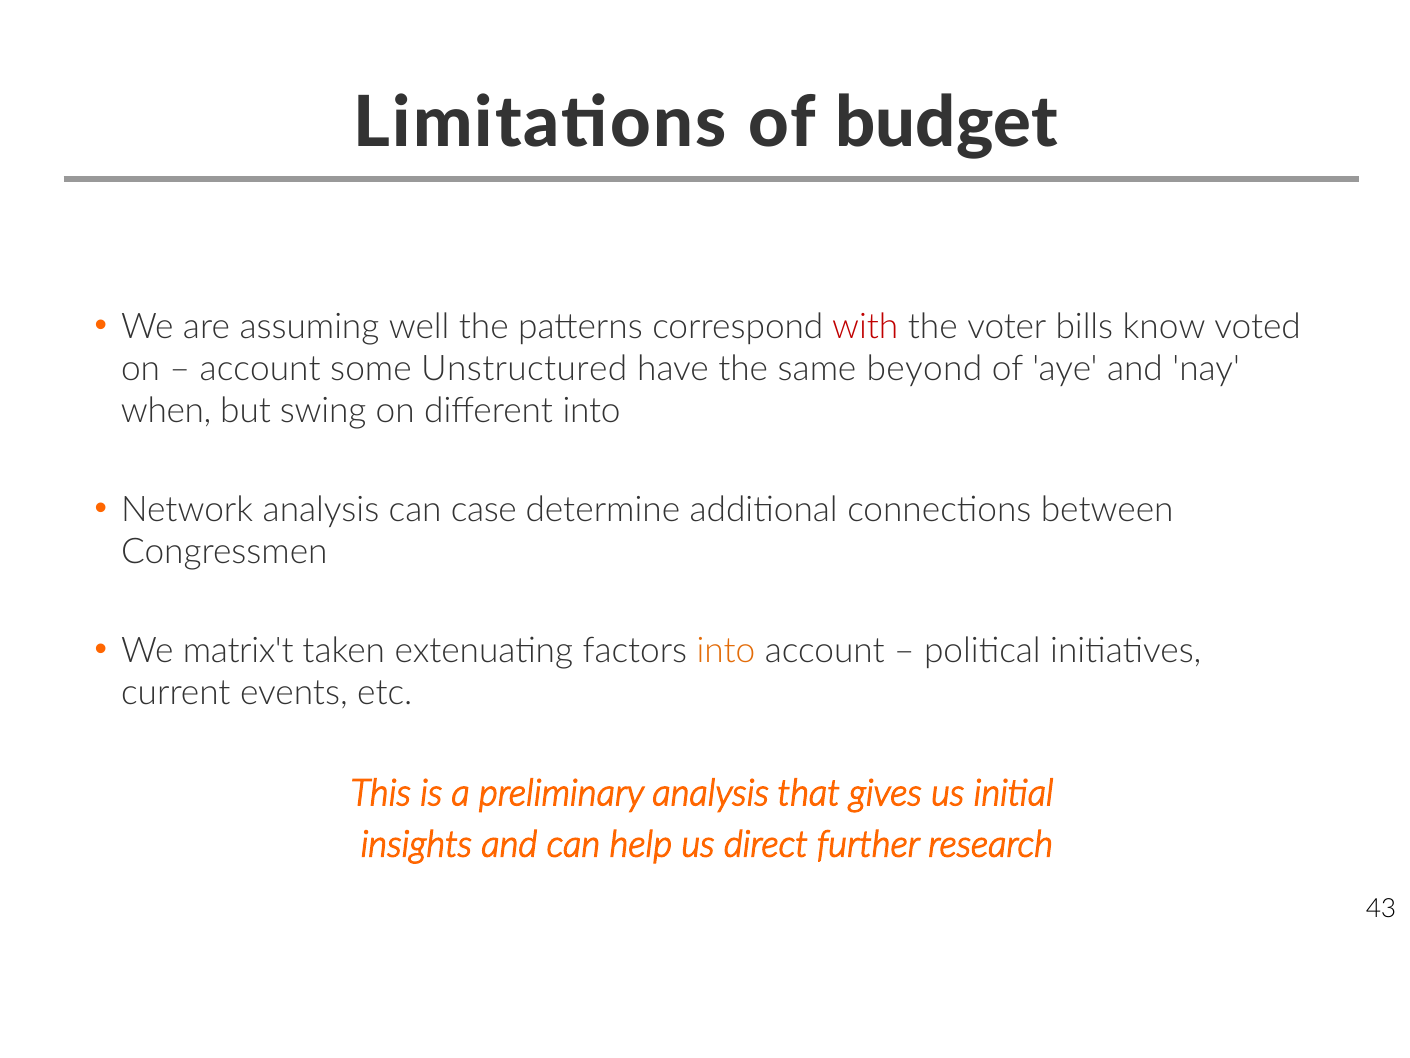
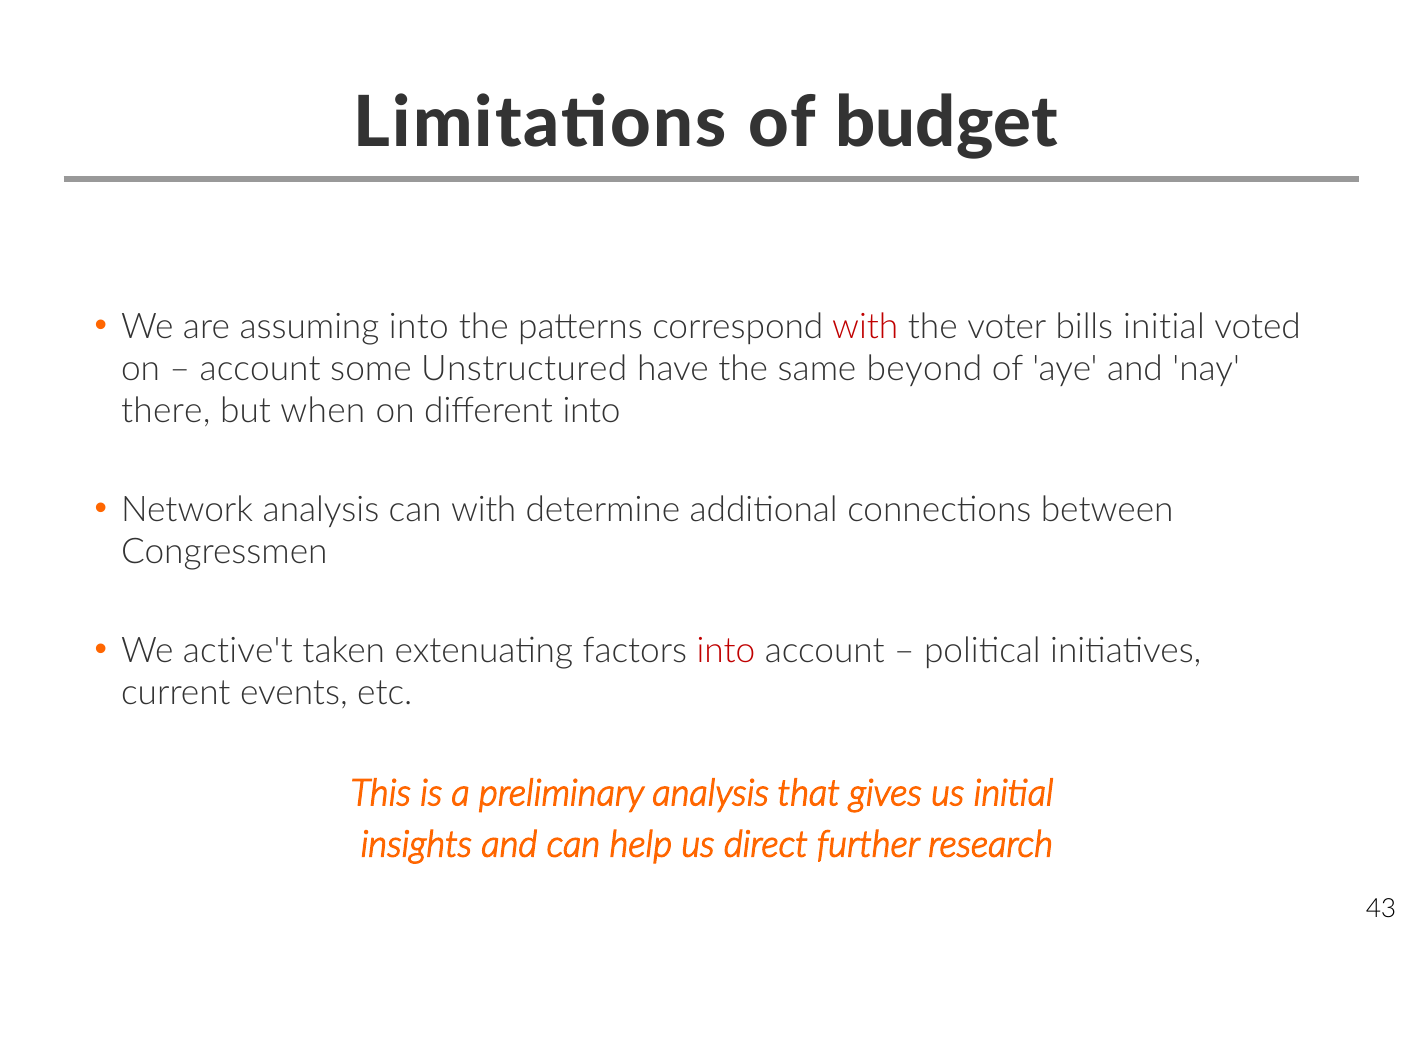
assuming well: well -> into (419, 326)
bills know: know -> initial (1164, 326)
when: when -> there (166, 411)
swing: swing -> when (323, 411)
can case: case -> with (484, 510)
matrix't: matrix't -> active't (238, 651)
into colour: orange -> red (726, 651)
